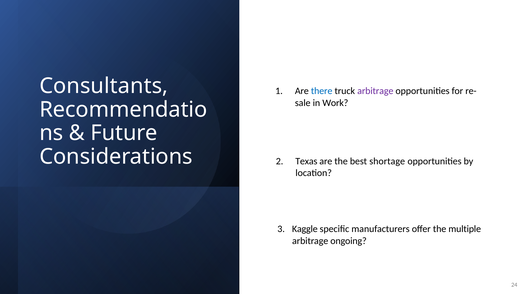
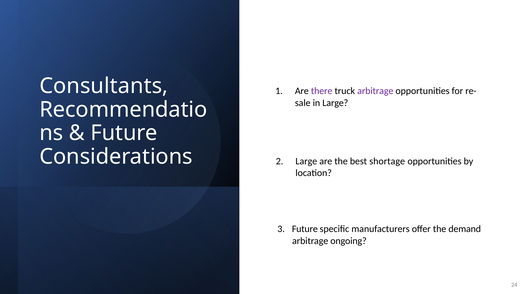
there colour: blue -> purple (322, 91)
in Work: Work -> Large (335, 103)
Texas: Texas -> Large (306, 161)
Kaggle: Kaggle -> Future (305, 229)
multiple: multiple -> demand (465, 229)
